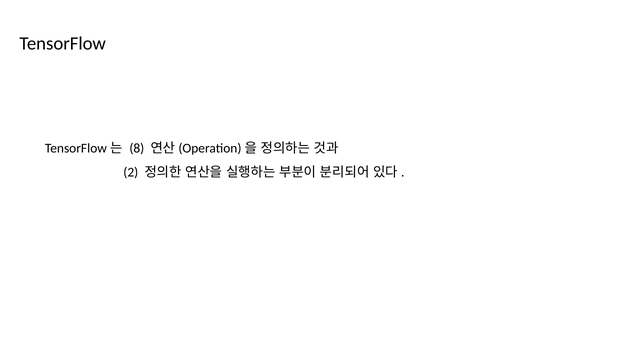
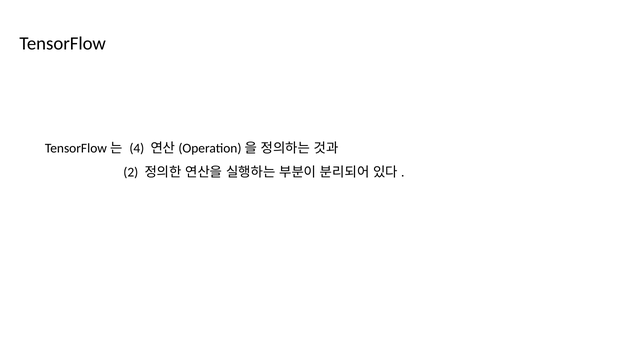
8: 8 -> 4 (137, 148)
